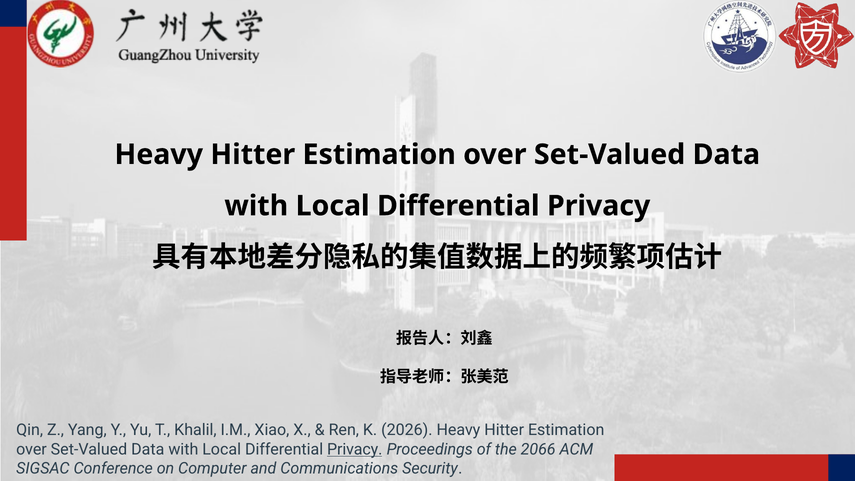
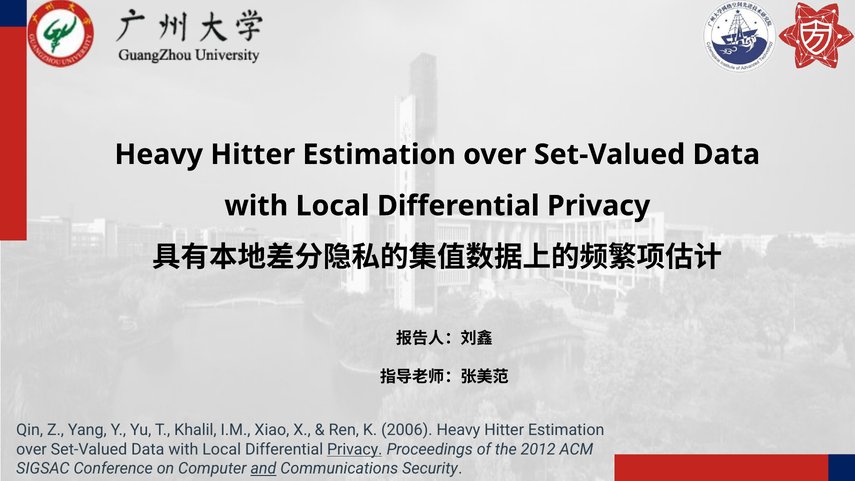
2026: 2026 -> 2006 (407, 430)
2066: 2066 -> 2012 (538, 449)
and underline: none -> present (263, 469)
